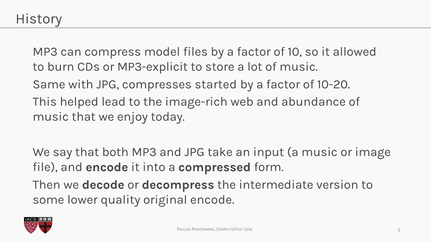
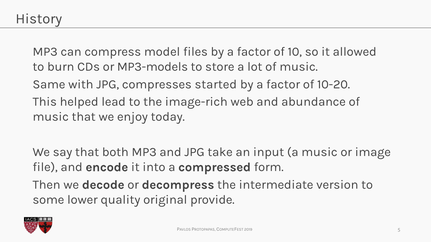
MP3-explicit: MP3-explicit -> MP3-models (153, 67)
original encode: encode -> provide (212, 200)
